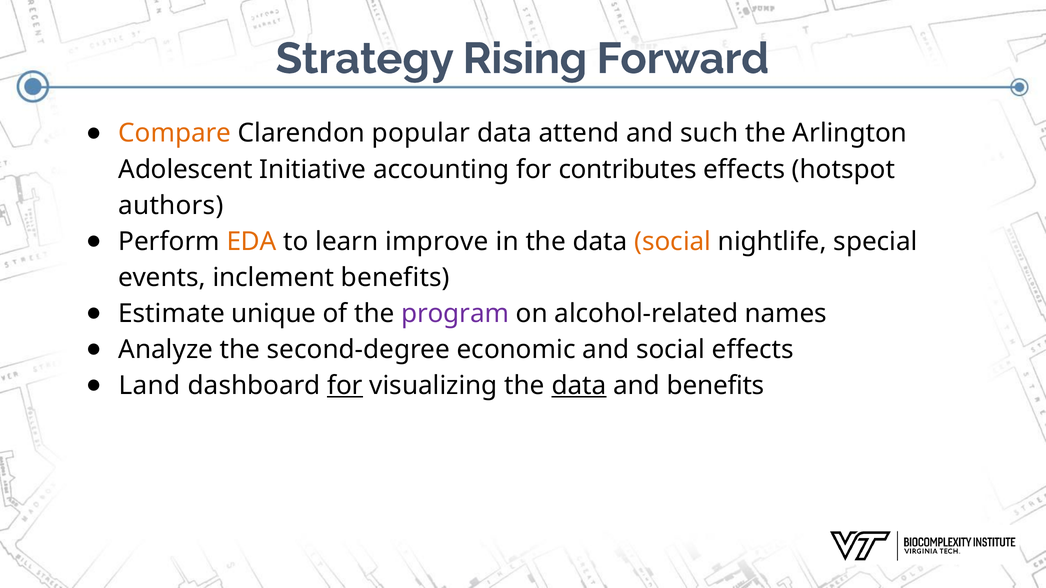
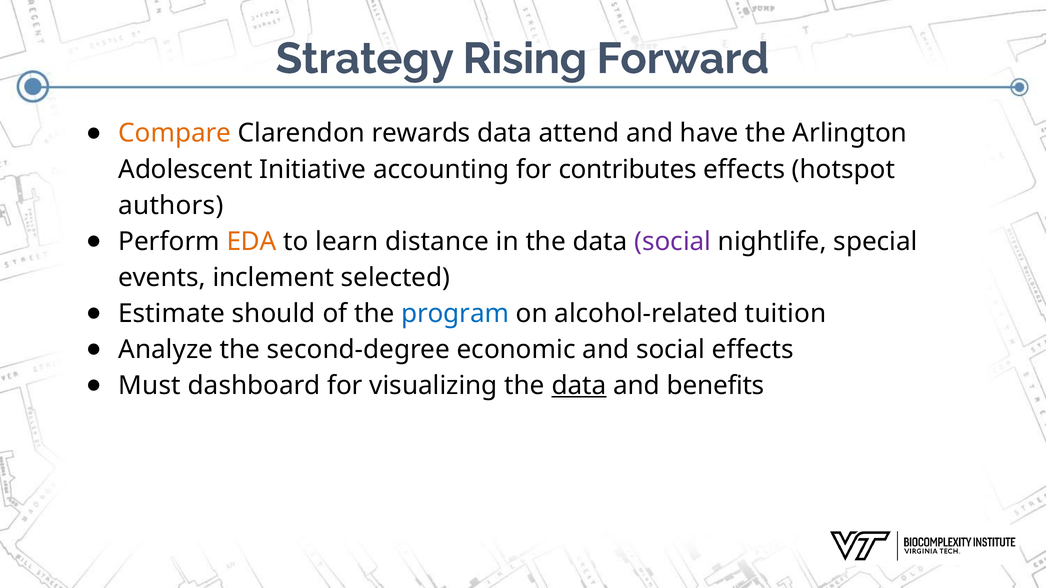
popular: popular -> rewards (421, 133)
such: such -> have (709, 133)
improve: improve -> distance (437, 242)
social colour: orange -> purple (673, 242)
inclement benefits: benefits -> selected (396, 278)
unique: unique -> should (274, 314)
program colour: purple -> blue (455, 314)
names: names -> tuition (786, 314)
Land: Land -> Must (150, 386)
for underline: present -> none (345, 386)
